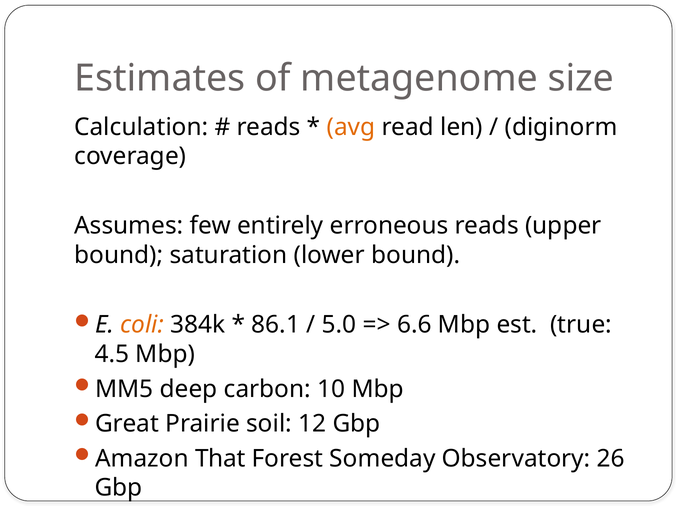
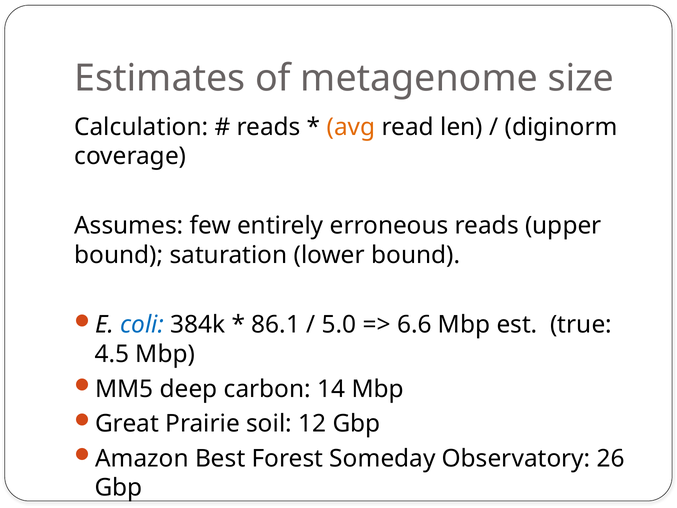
coli colour: orange -> blue (142, 325)
10: 10 -> 14 (331, 389)
That: That -> Best (220, 458)
